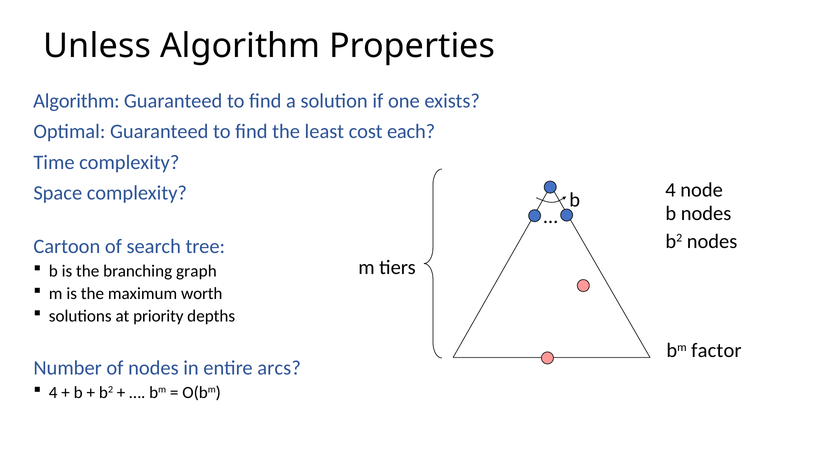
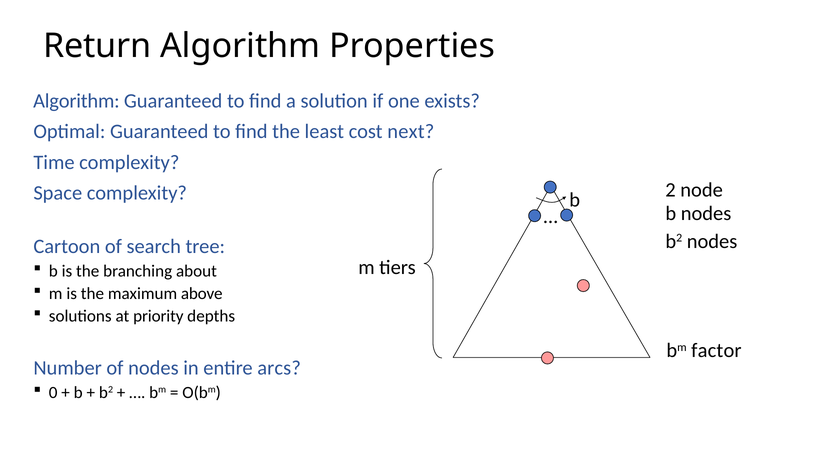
Unless: Unless -> Return (97, 46)
each: each -> next (411, 132)
b 4: 4 -> 2 (671, 190)
graph: graph -> about (196, 271)
worth: worth -> above (202, 294)
4: 4 -> 0 (53, 393)
